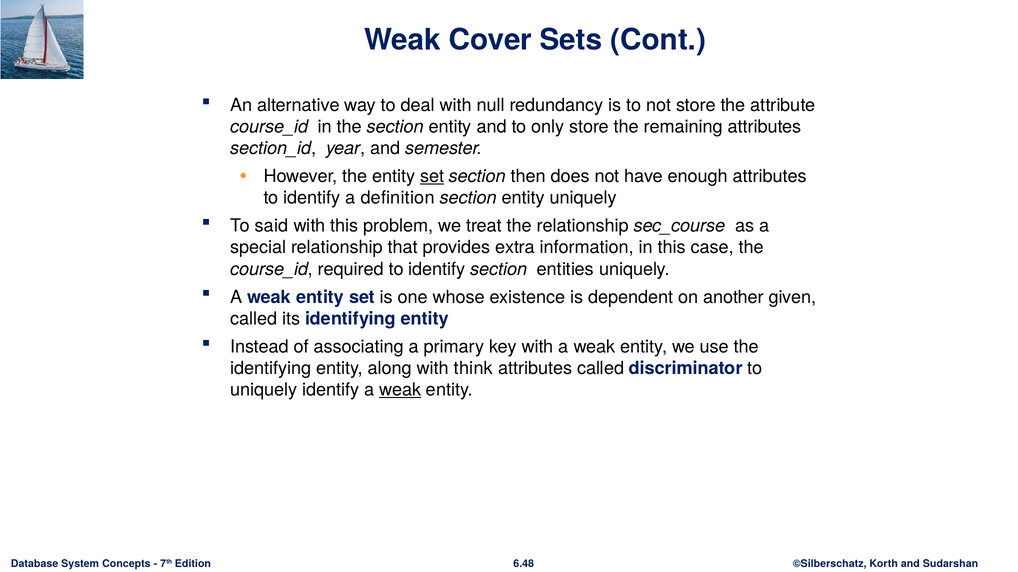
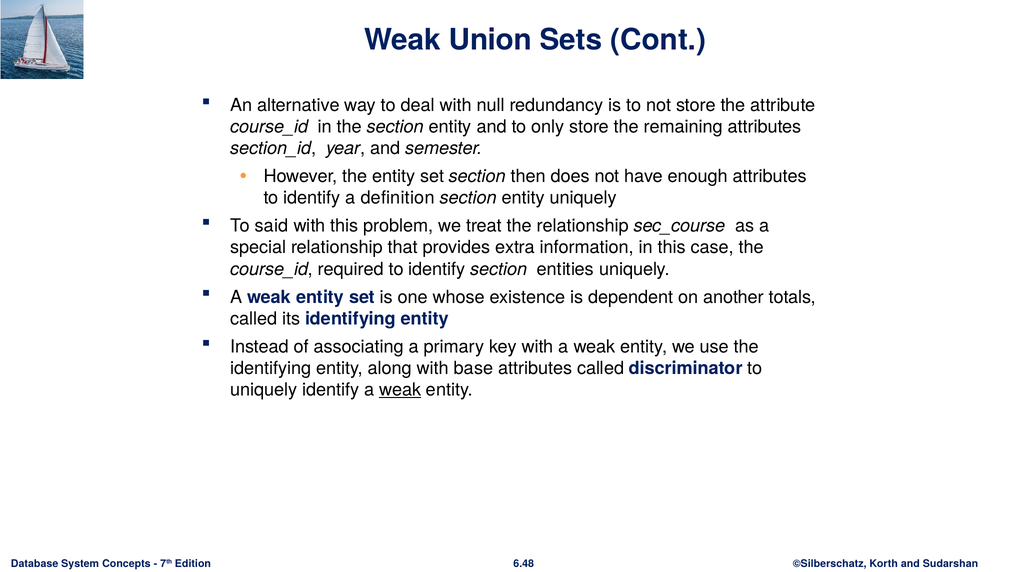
Cover: Cover -> Union (490, 40)
set underline: present -> none (432, 177)
given: given -> totals (792, 297)
think: think -> base (474, 369)
